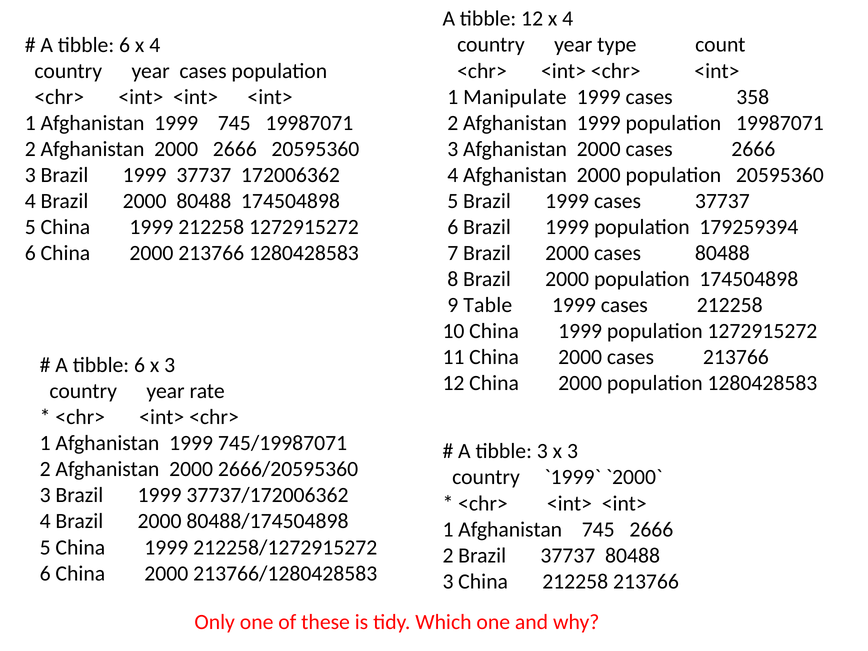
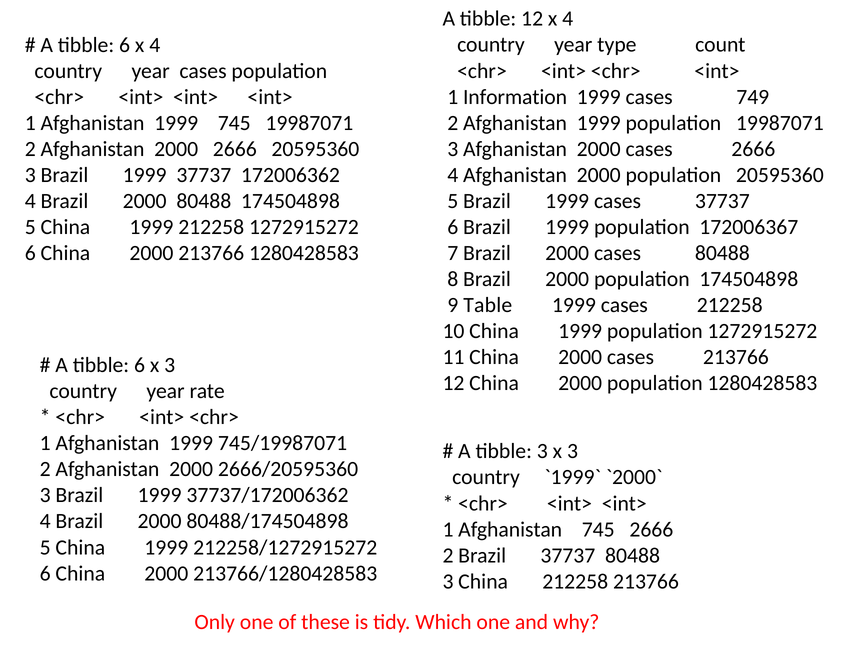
Manipulate: Manipulate -> Information (515, 97)
358: 358 -> 749 (753, 97)
179259394: 179259394 -> 172006367 (749, 227)
